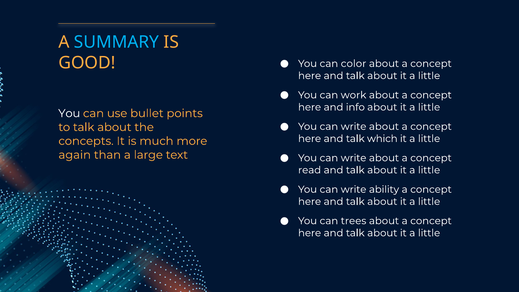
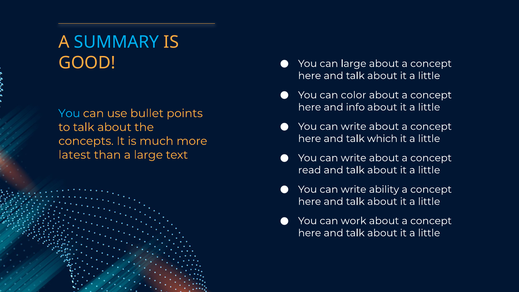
can color: color -> large (354, 64)
work: work -> color (354, 95)
You colour: white -> light blue (69, 113)
again: again -> latest (75, 155)
trees: trees -> work (354, 221)
